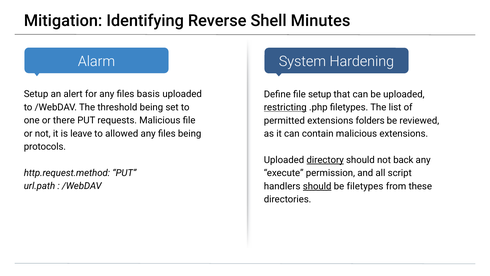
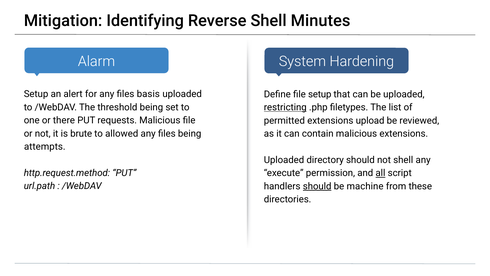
folders: folders -> upload (370, 120)
leave: leave -> brute (81, 133)
protocols: protocols -> attempts (45, 146)
directory underline: present -> none (325, 160)
not back: back -> shell (403, 160)
all underline: none -> present (380, 173)
be filetypes: filetypes -> machine (365, 186)
